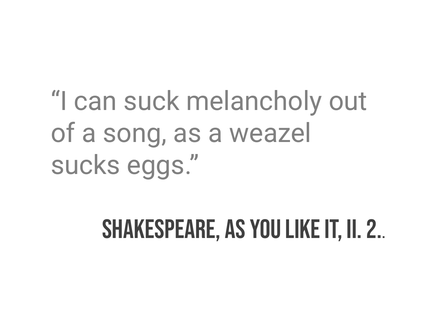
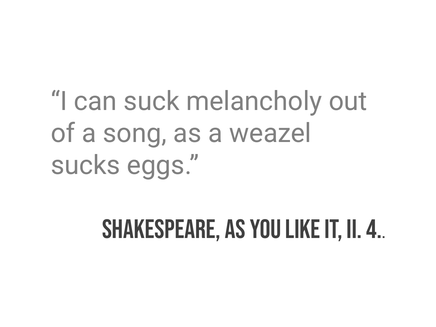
2: 2 -> 4 (374, 229)
